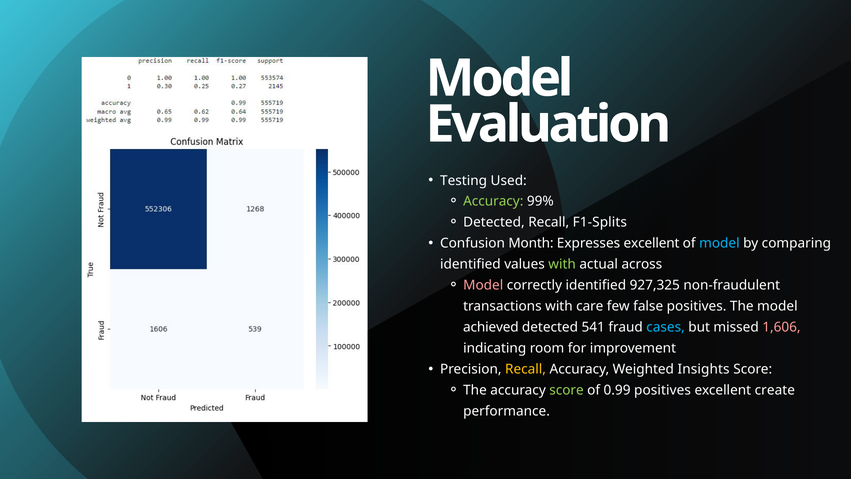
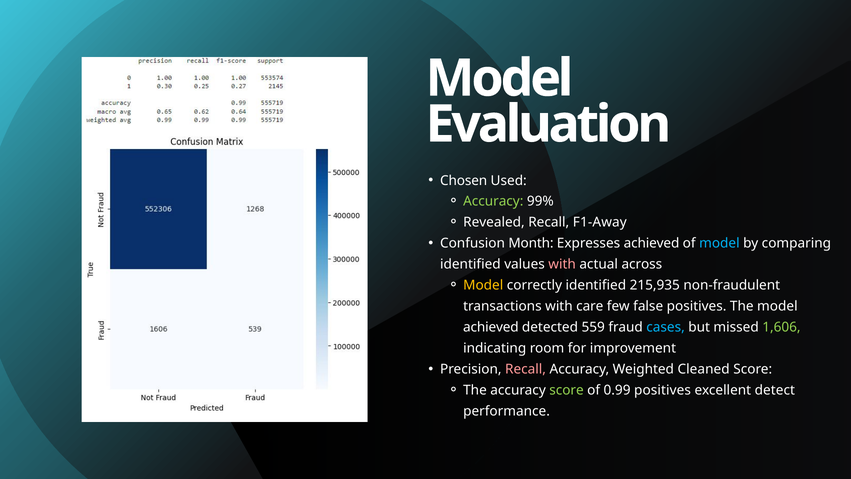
Testing: Testing -> Chosen (464, 180)
Detected: Detected -> Revealed (494, 222)
F1-Splits: F1-Splits -> F1-Away (600, 222)
Expresses excellent: excellent -> achieved (652, 243)
with colour: light green -> pink (562, 264)
Model colour: pink -> yellow (483, 285)
927,325: 927,325 -> 215,935 (655, 285)
541: 541 -> 559 (593, 327)
1,606 colour: pink -> light green (781, 327)
Recall colour: yellow -> pink (526, 369)
Insights: Insights -> Cleaned (704, 369)
create: create -> detect (775, 390)
